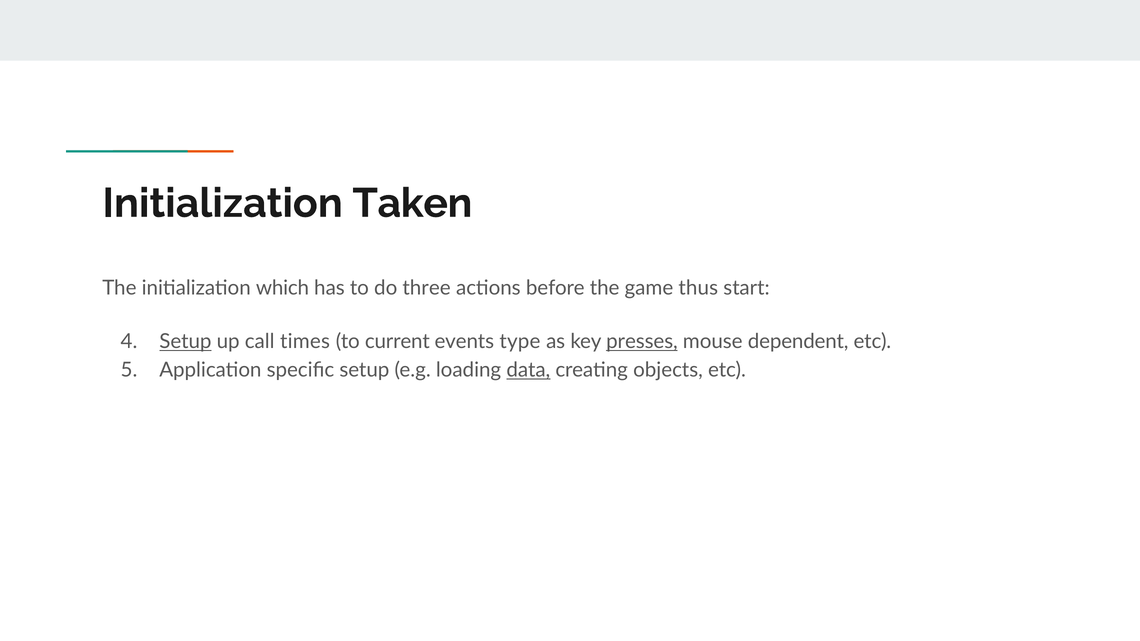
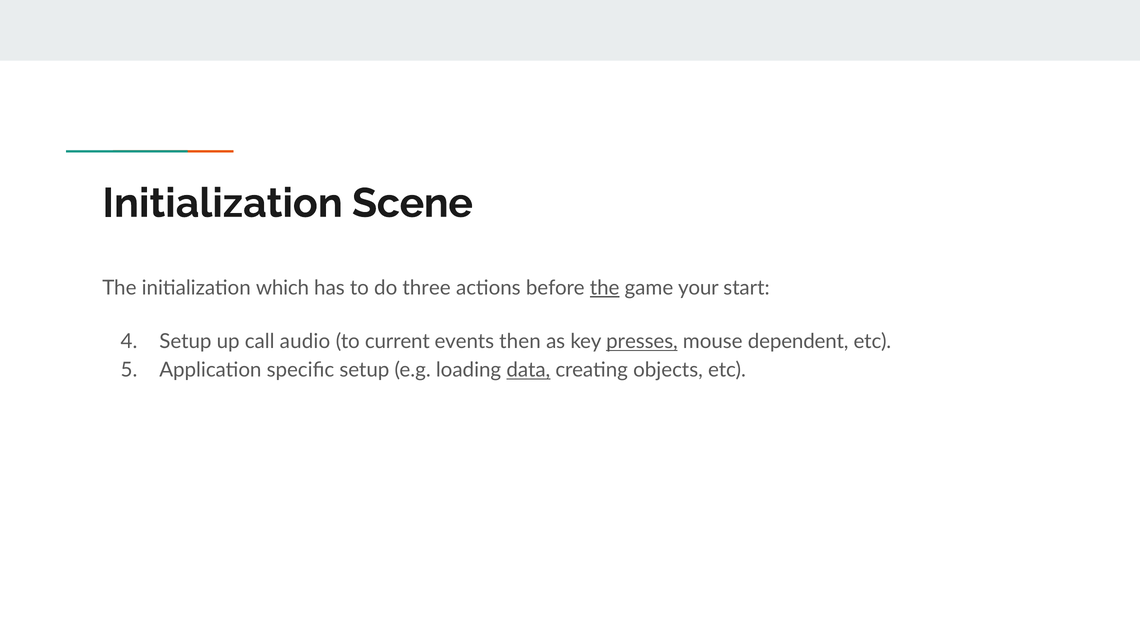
Taken: Taken -> Scene (412, 203)
the underline: none -> present (605, 288)
thus: thus -> your (698, 288)
Setup underline: present -> none (185, 342)
times: times -> audio (305, 342)
type: type -> then (520, 342)
